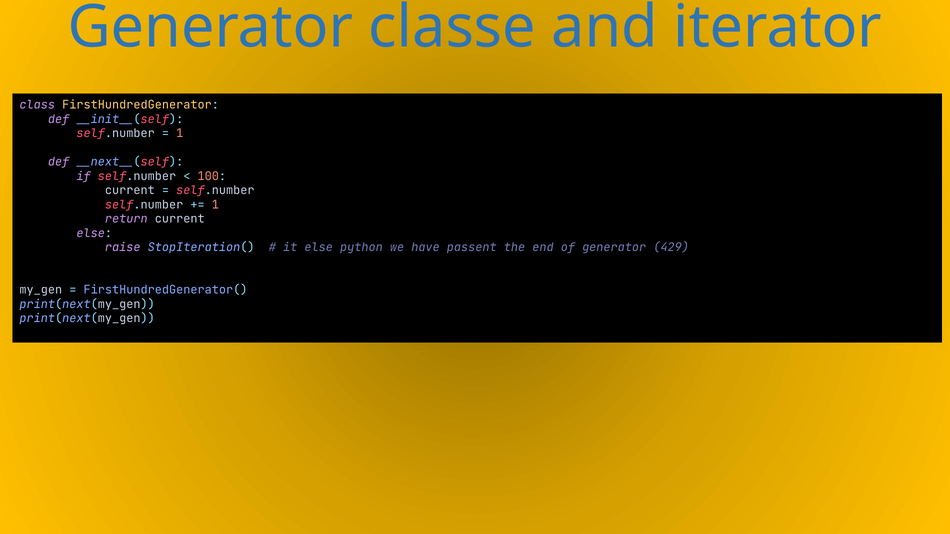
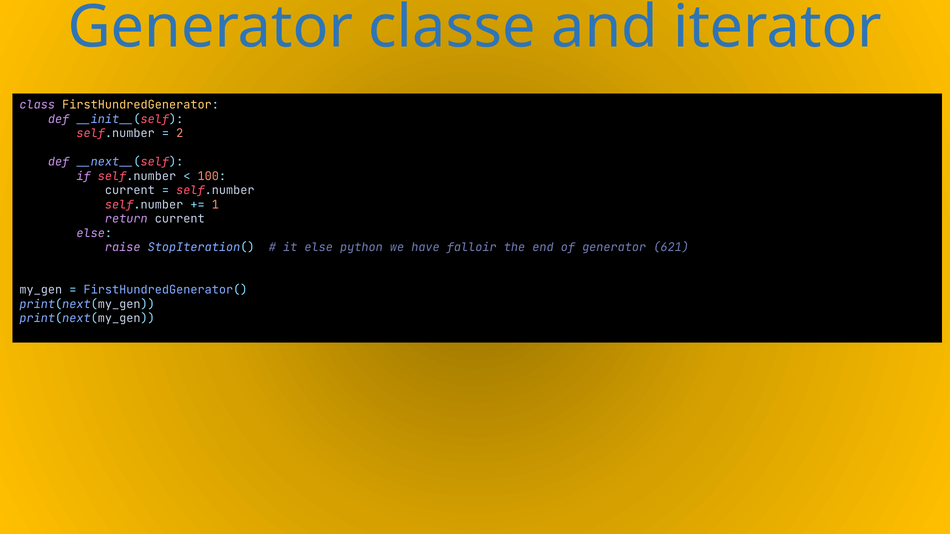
1: 1 -> 2 (180, 134)
passent: passent -> falloir (472, 248)
429: 429 -> 621 (671, 248)
